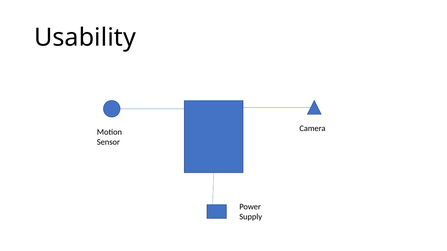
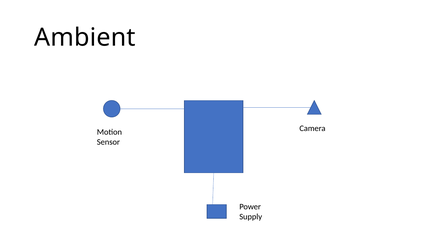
Usability: Usability -> Ambient (85, 38)
